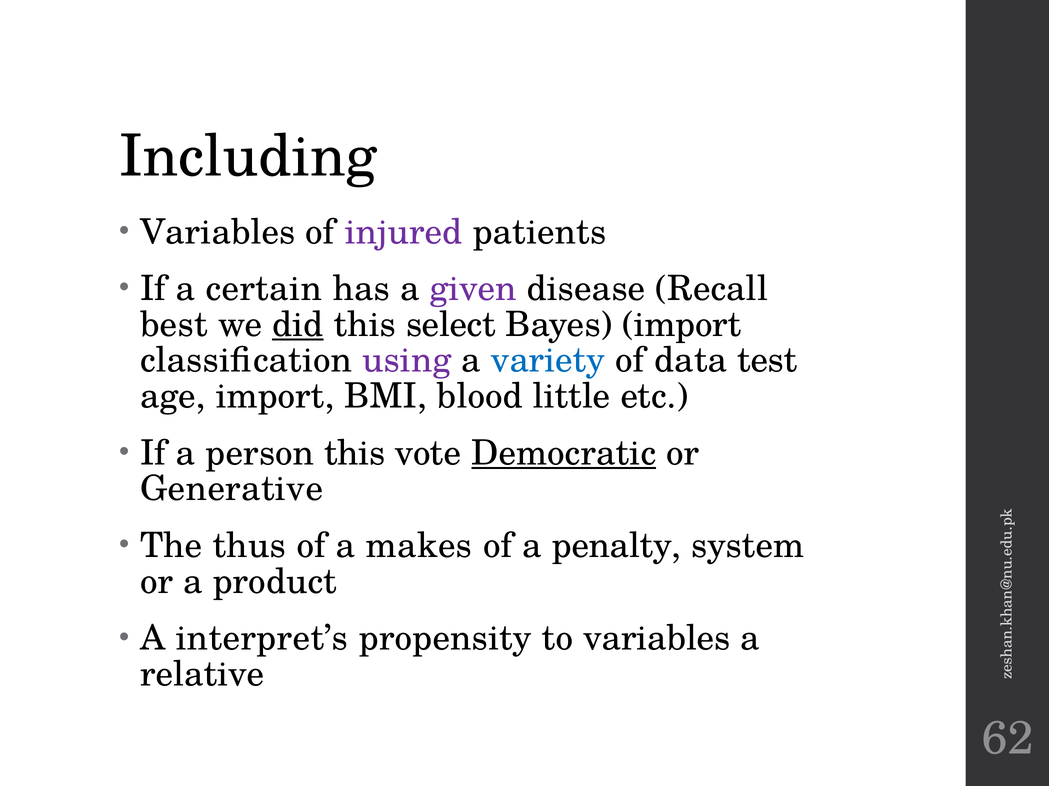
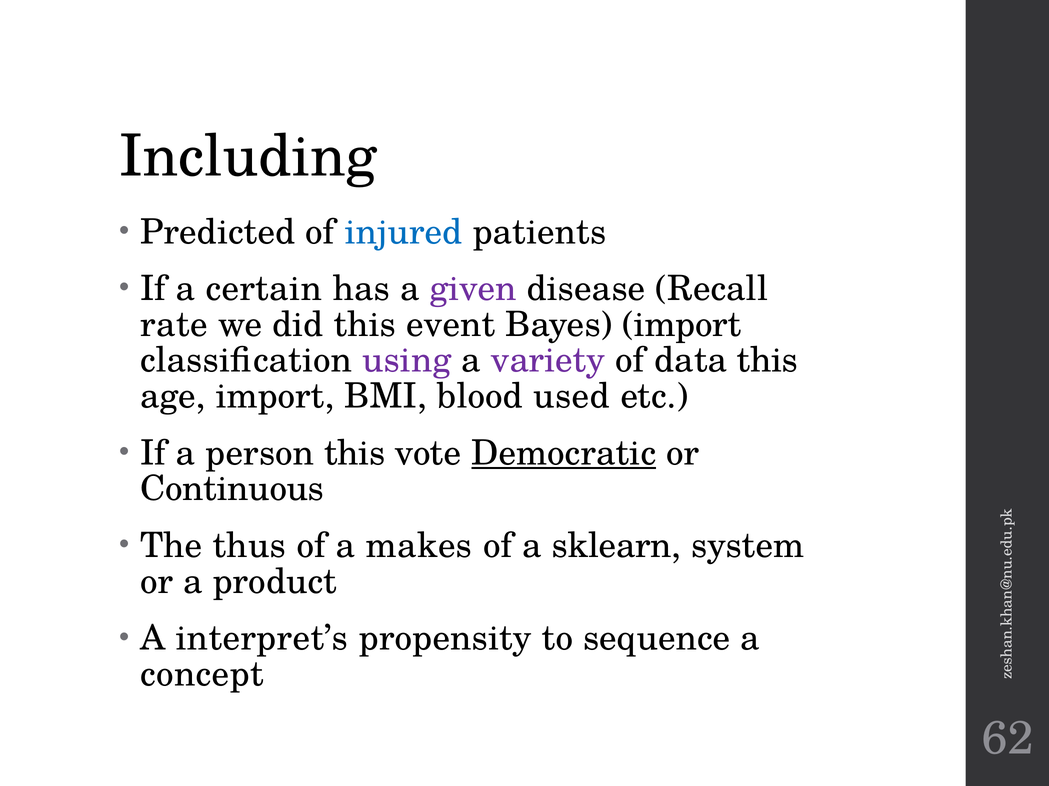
Variables: Variables -> Predicted (218, 232)
injured colour: purple -> blue (404, 232)
best: best -> rate (174, 325)
did underline: present -> none (298, 325)
select: select -> event (451, 325)
variety colour: blue -> purple (548, 361)
data test: test -> this (767, 361)
little: little -> used (572, 397)
Generative: Generative -> Continuous (232, 489)
penalty: penalty -> sklearn (617, 546)
to variables: variables -> sequence (657, 639)
relative: relative -> concept (202, 675)
